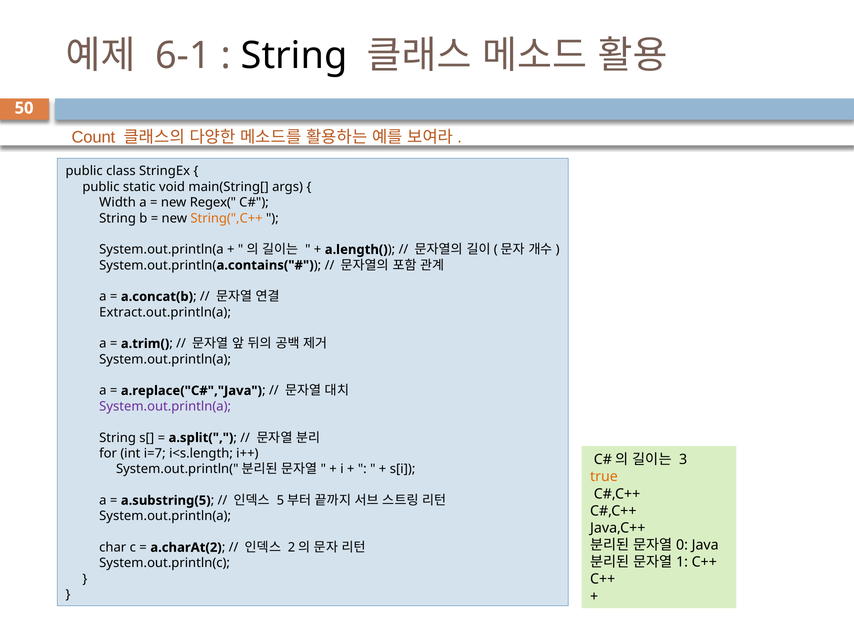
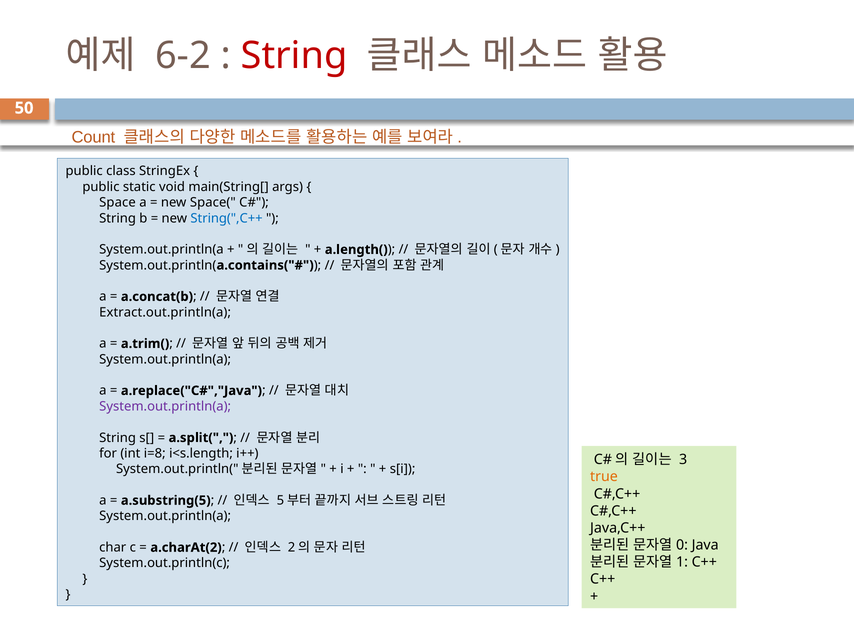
6-1: 6-1 -> 6-2 (183, 56)
String colour: black -> red (294, 56)
Width: Width -> Space (118, 202)
Regex(: Regex( -> Space( (213, 202)
String(",C++ colour: orange -> blue (227, 218)
i=7: i=7 -> i=8 (155, 453)
